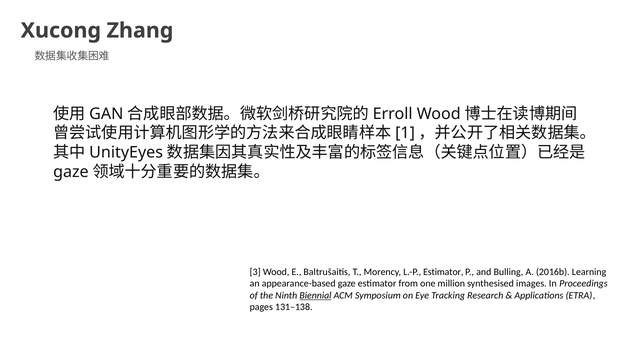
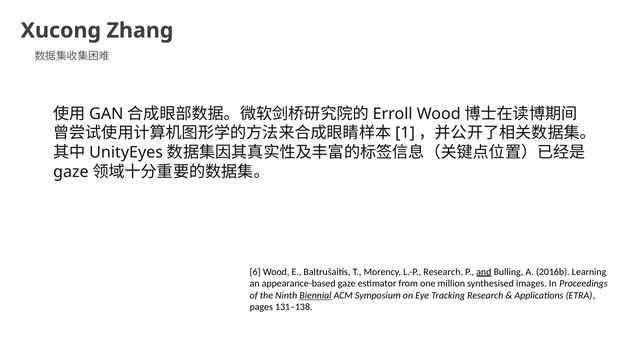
3: 3 -> 6 (255, 272)
L.-P Estimator: Estimator -> Research (443, 272)
and underline: none -> present (484, 272)
